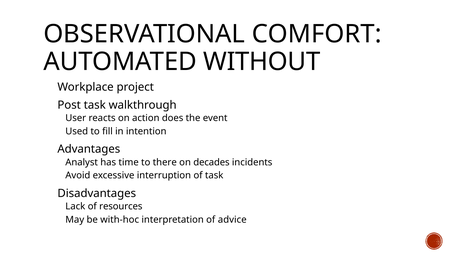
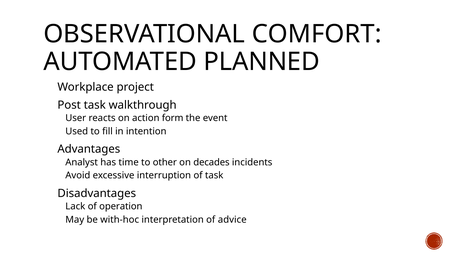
WITHOUT: WITHOUT -> PLANNED (262, 62)
does: does -> form (173, 118)
there: there -> other (165, 162)
resources: resources -> operation (121, 206)
